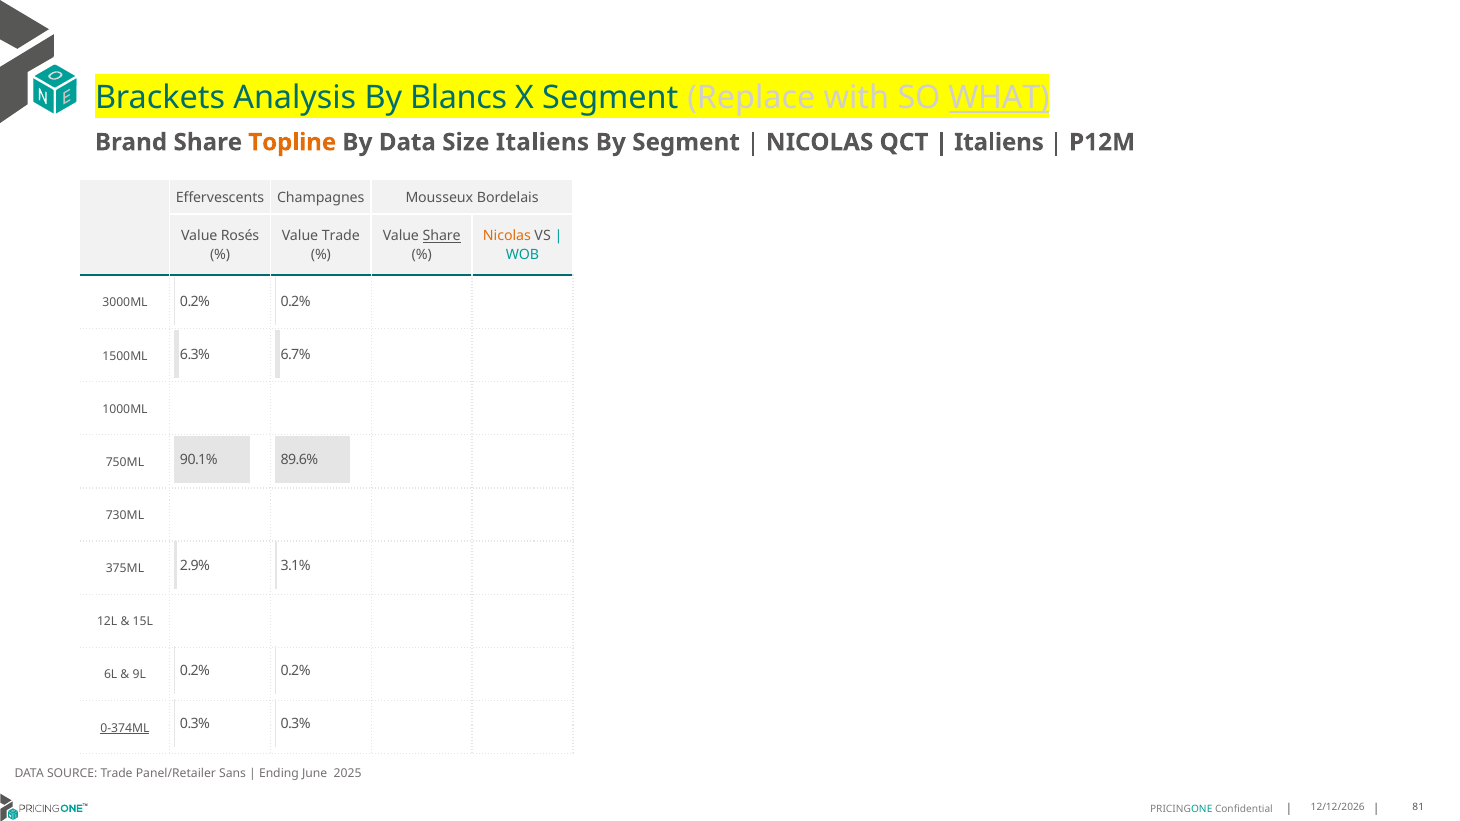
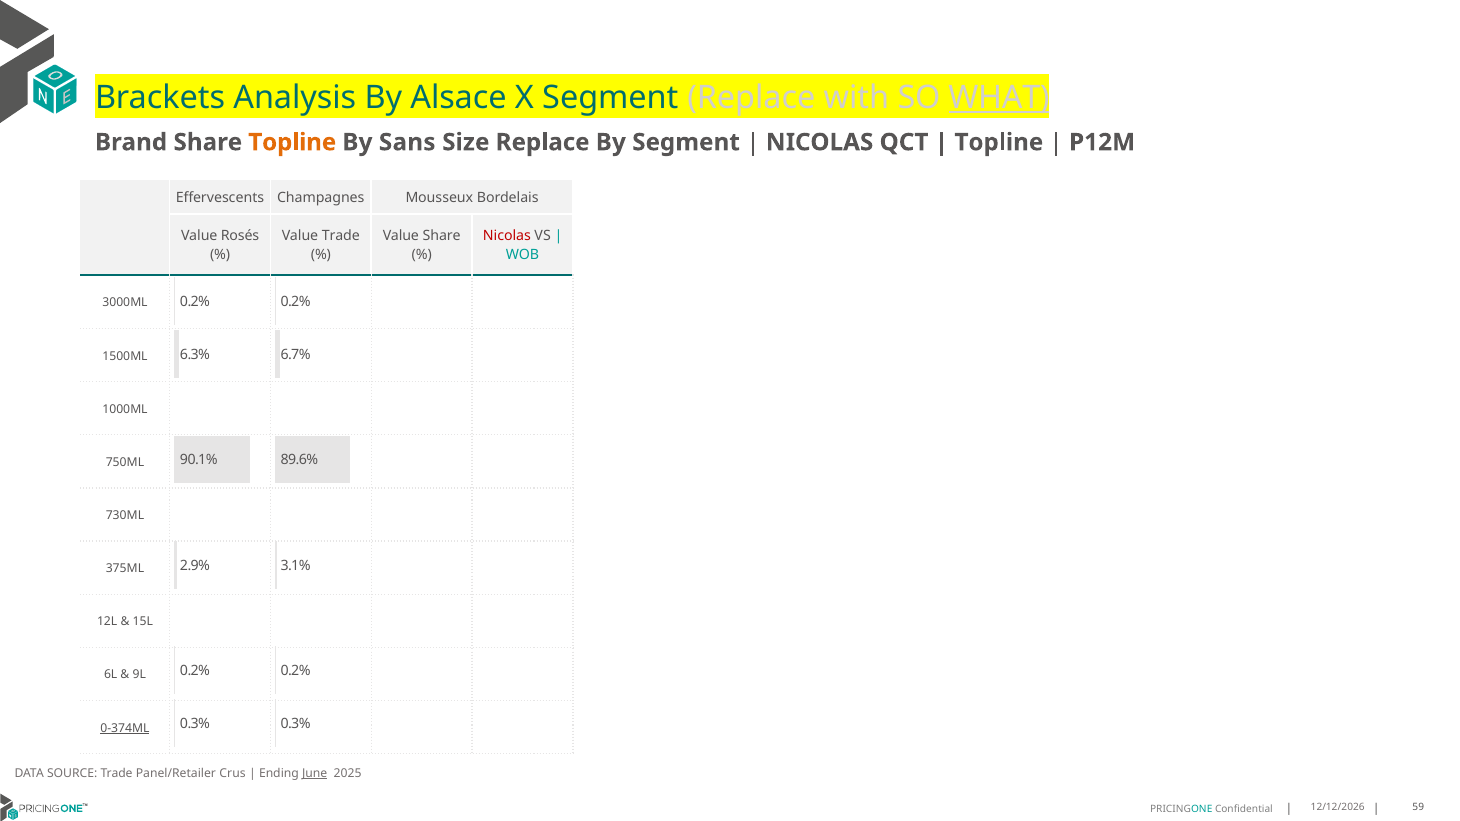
Blancs: Blancs -> Alsace (458, 98)
By Data: Data -> Sans (407, 142)
Size Italiens: Italiens -> Replace (543, 142)
Italiens: Italiens -> Topline (999, 142)
Share underline: present -> none (442, 236)
Nicolas colour: orange -> red (507, 236)
Sans: Sans -> Crus (233, 774)
June underline: none -> present (315, 774)
81: 81 -> 59 (1418, 807)
